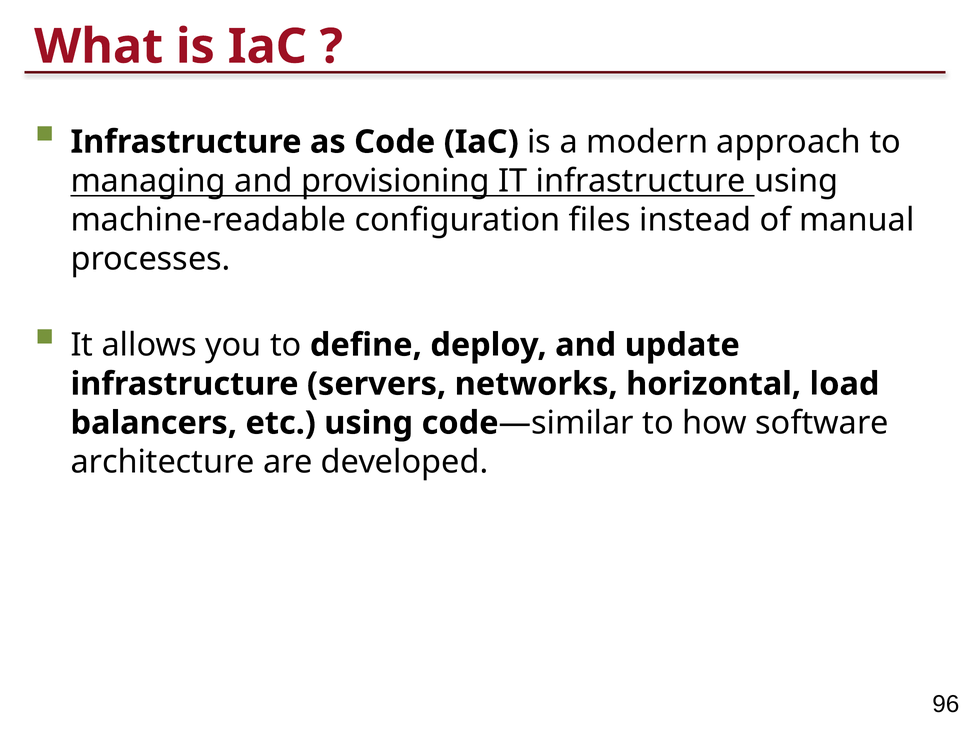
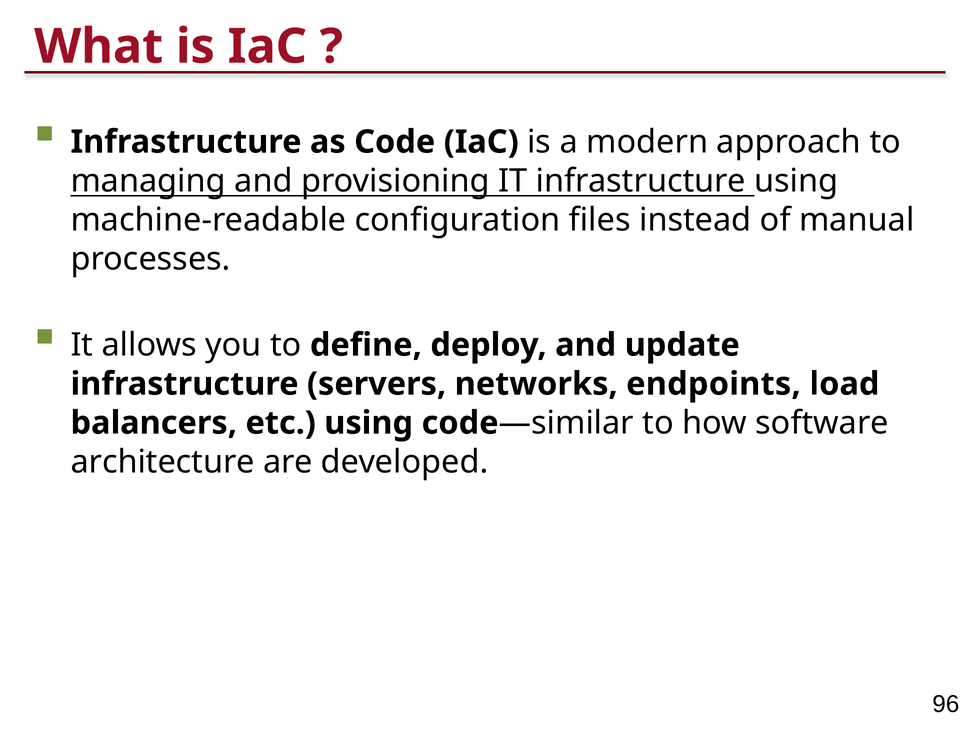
horizontal: horizontal -> endpoints (713, 384)
